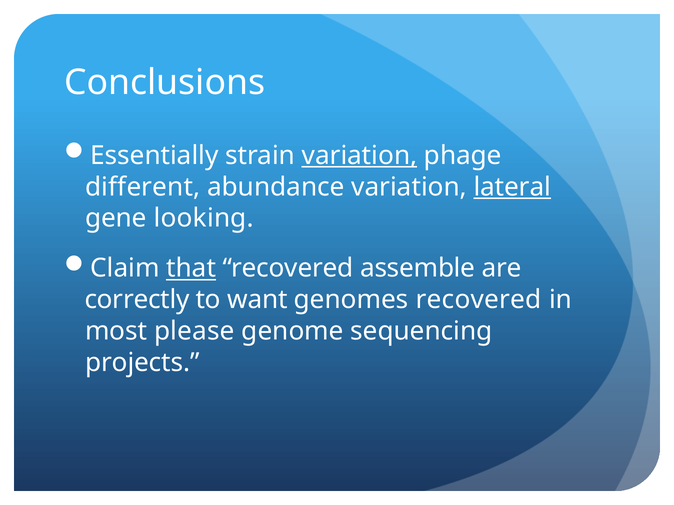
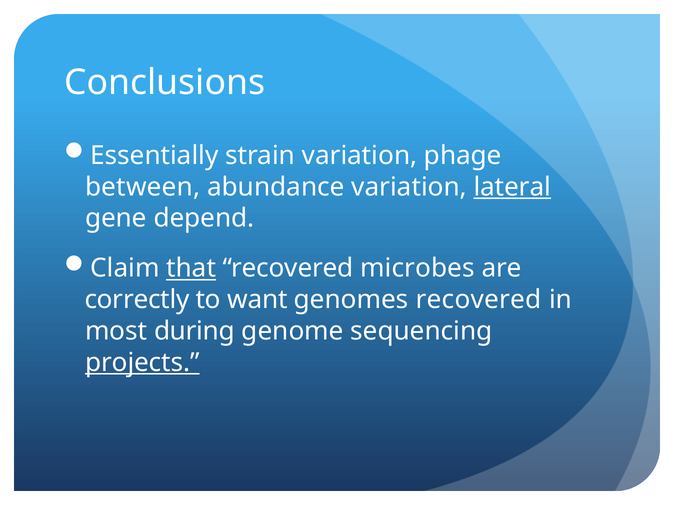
variation underline: present -> none (359, 156)
different: different -> between (143, 187)
looking: looking -> depend (204, 218)
assemble: assemble -> microbes (418, 269)
please: please -> during (195, 331)
projects underline: none -> present (142, 363)
